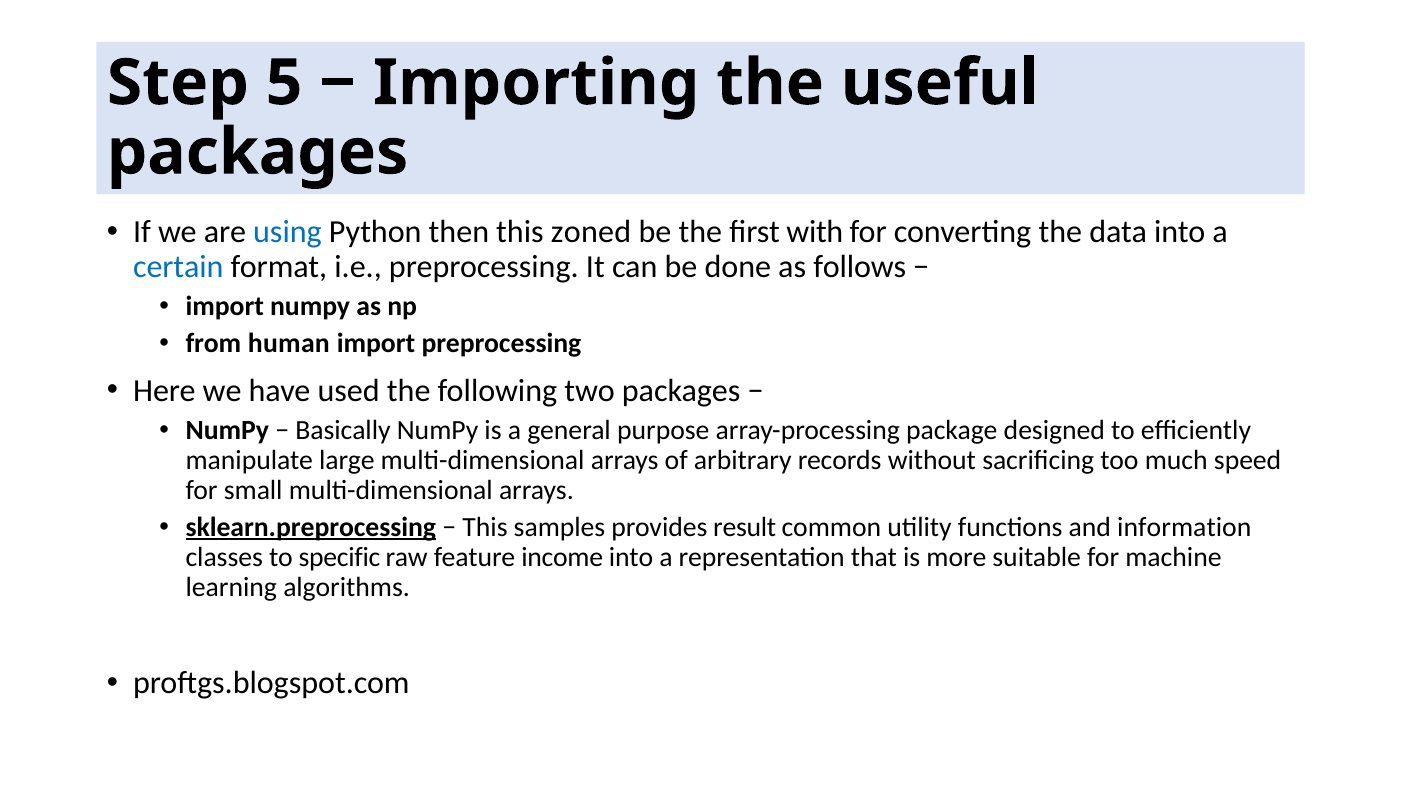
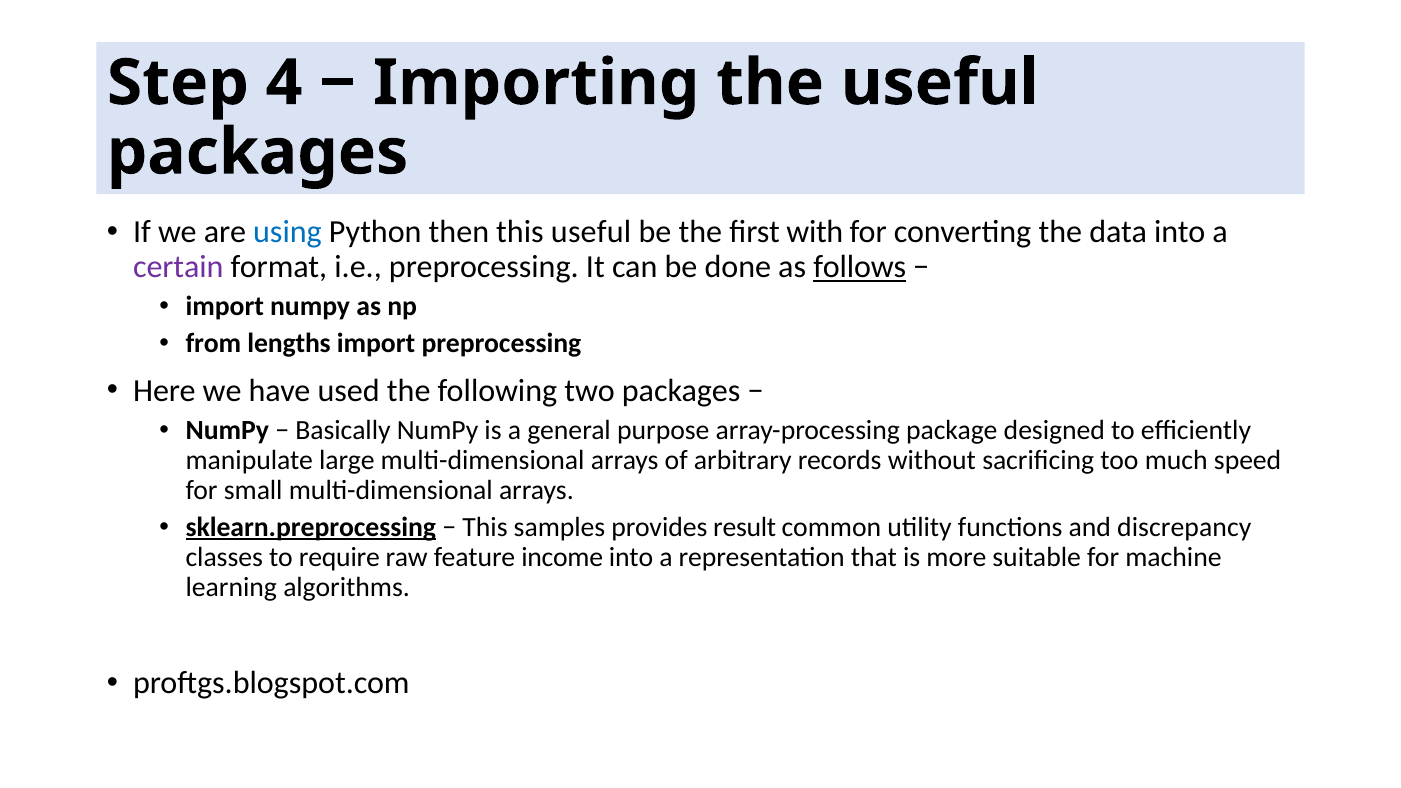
5: 5 -> 4 (284, 83)
this zoned: zoned -> useful (591, 232)
certain colour: blue -> purple (178, 267)
follows underline: none -> present (860, 267)
human: human -> lengths (289, 344)
information: information -> discrepancy (1184, 527)
specific: specific -> require (339, 557)
